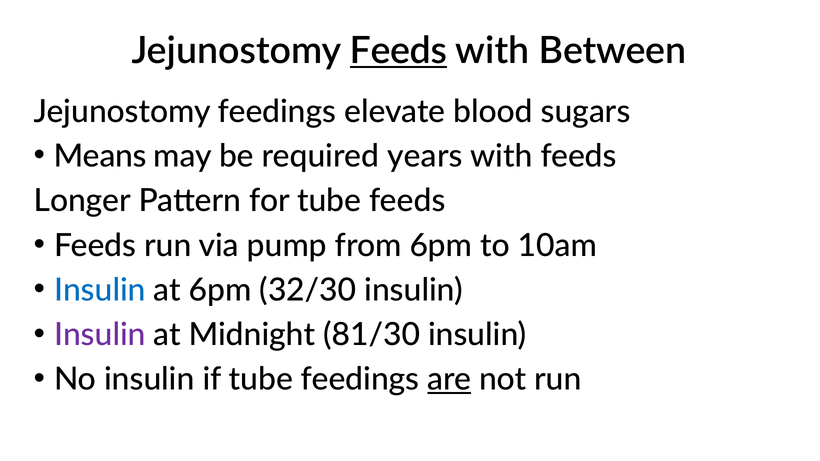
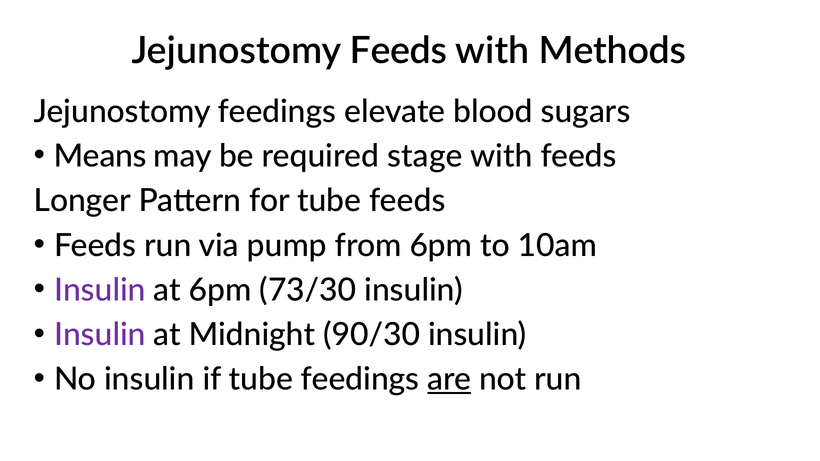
Feeds underline: present -> none (398, 51)
Between: Between -> Methods (612, 51)
years: years -> stage (425, 156)
Insulin colour: blue -> purple (100, 290)
32/30: 32/30 -> 73/30 (308, 290)
81/30: 81/30 -> 90/30 (372, 335)
